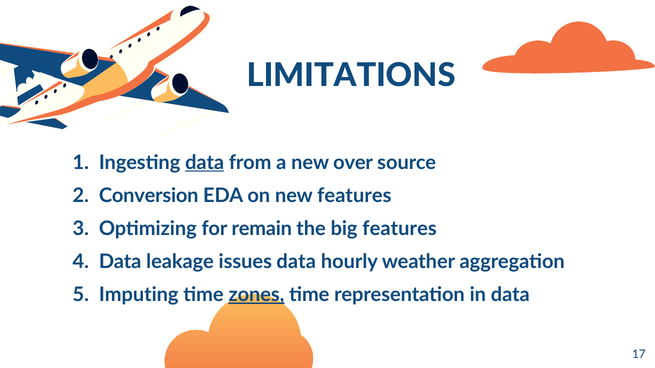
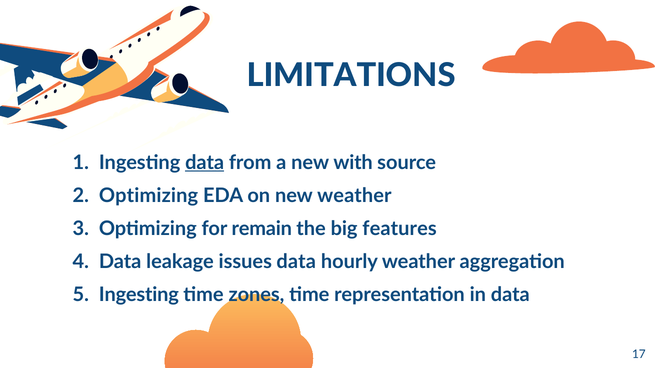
over: over -> with (353, 163)
Conversion: Conversion -> Optimizing (149, 196)
new features: features -> weather (354, 196)
Imputing: Imputing -> Ingesting (139, 295)
zones underline: present -> none (256, 295)
